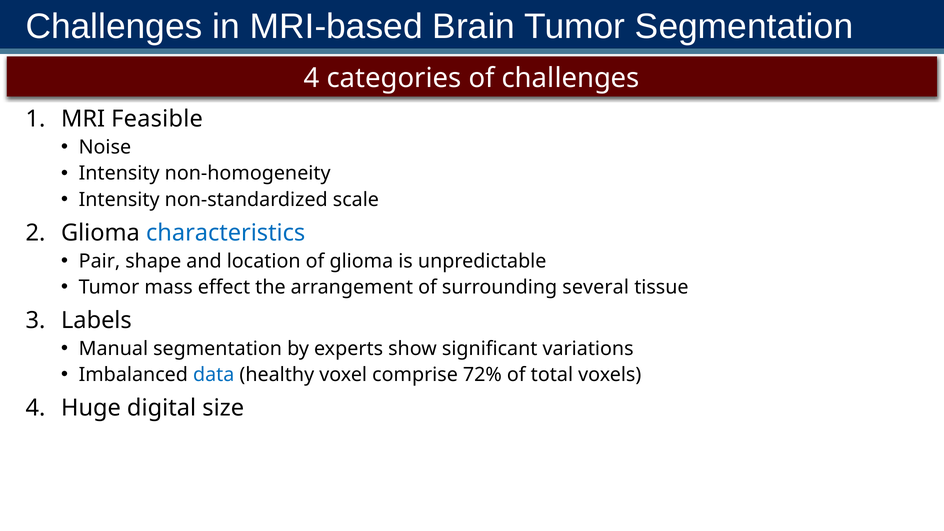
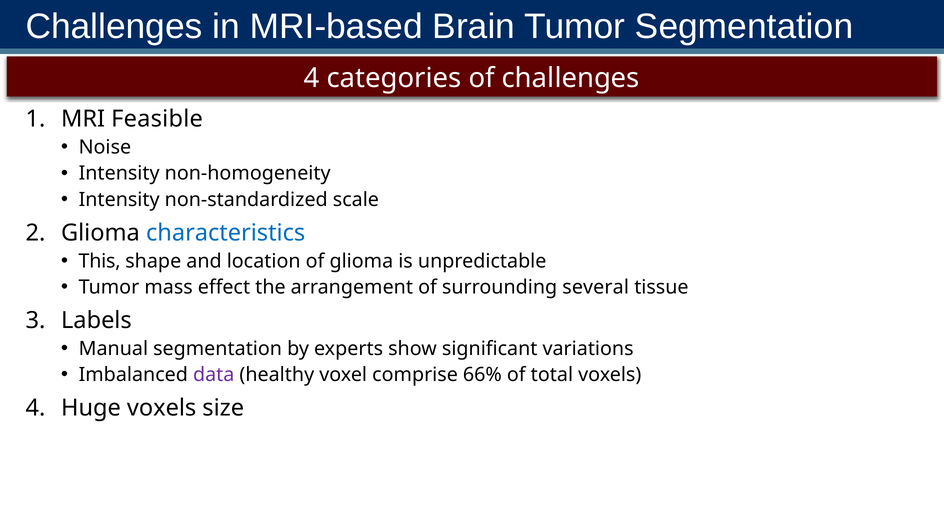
Pair: Pair -> This (100, 261)
data colour: blue -> purple (214, 375)
72%: 72% -> 66% (482, 375)
Huge digital: digital -> voxels (162, 408)
